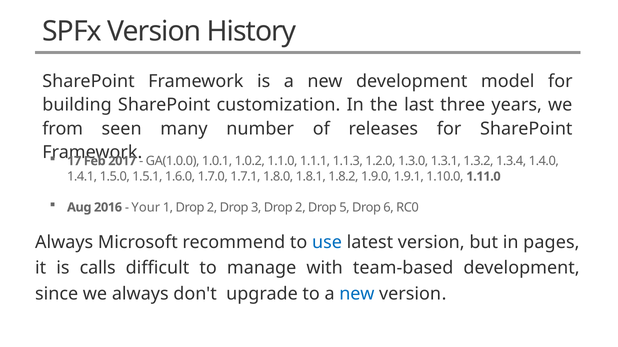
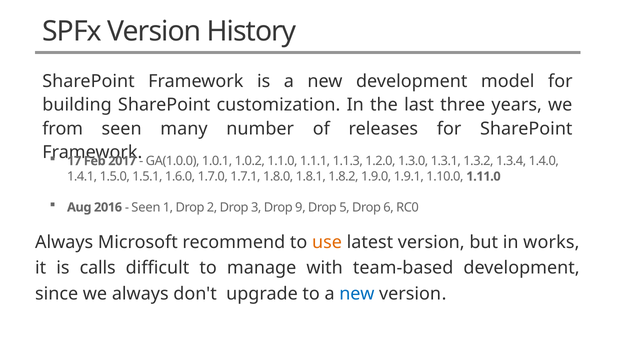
Your: Your -> Seen (146, 208)
3 Drop 2: 2 -> 9 (300, 208)
use colour: blue -> orange (327, 243)
pages: pages -> works (551, 243)
